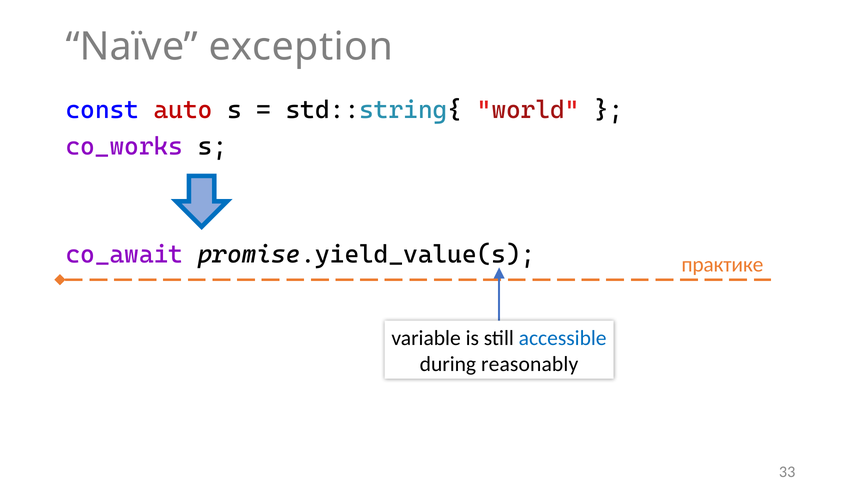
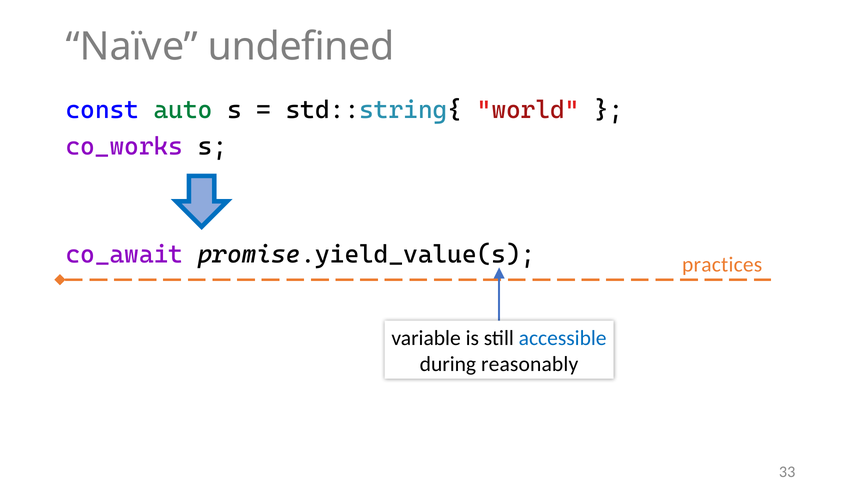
exception: exception -> undefined (301, 47)
auto colour: red -> green (183, 110)
практике: практике -> practices (722, 265)
